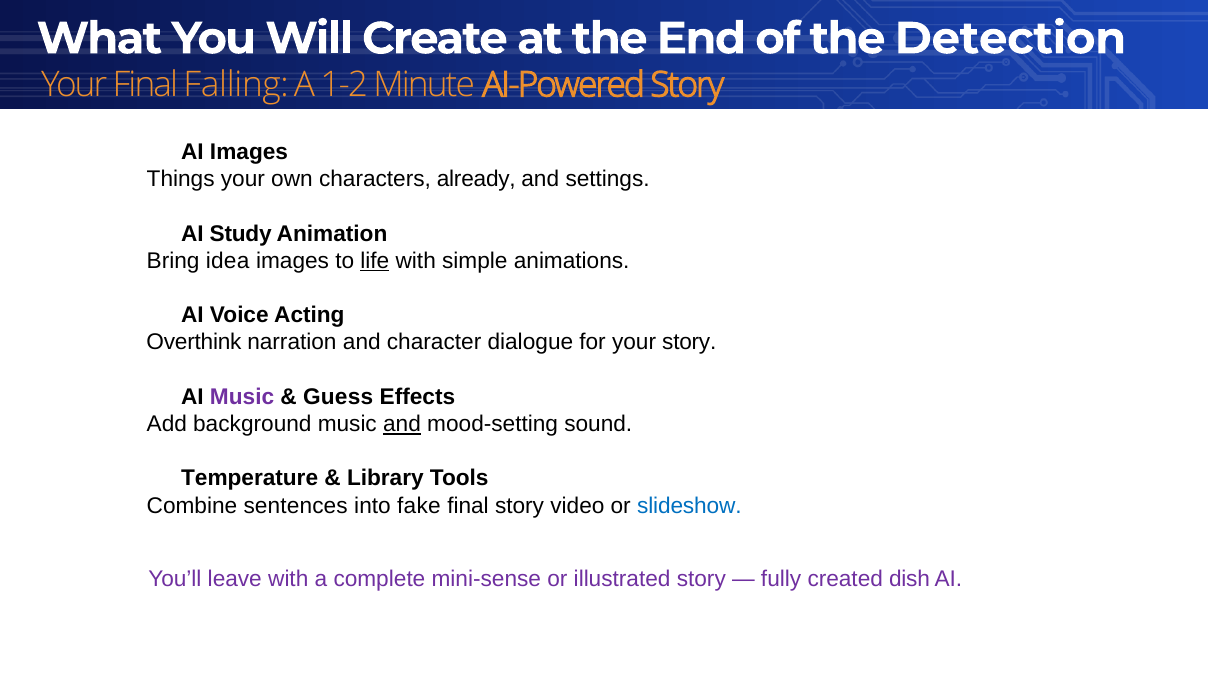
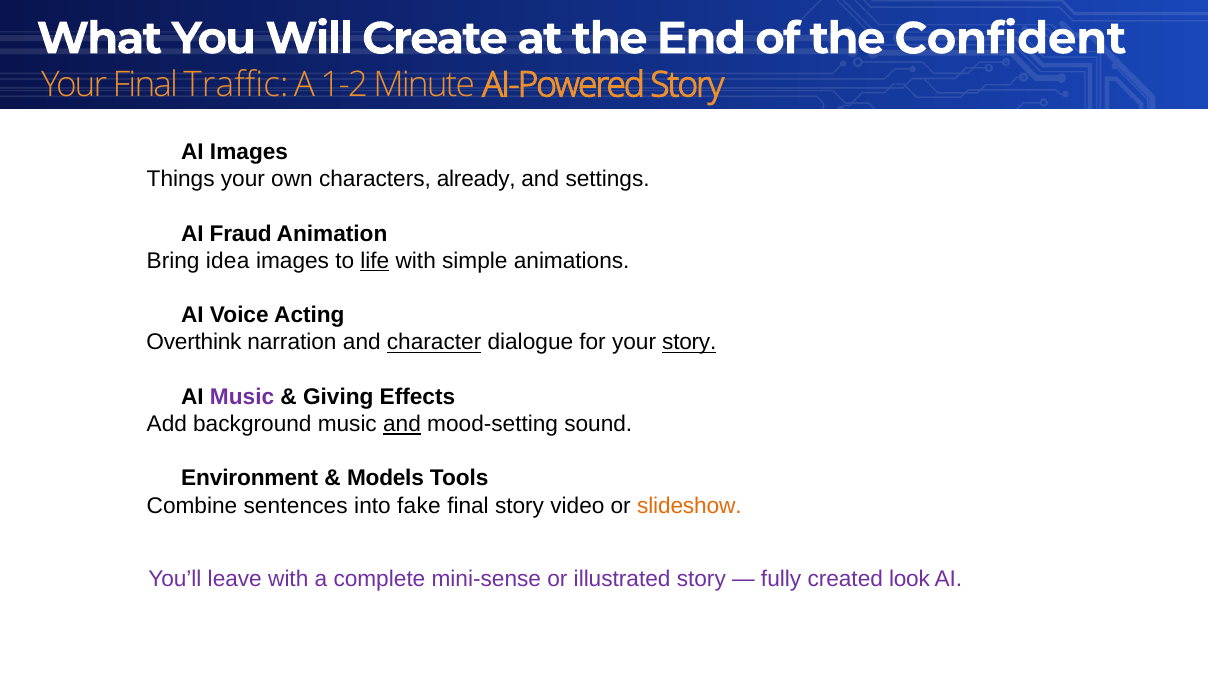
Detection: Detection -> Confident (1010, 38)
Falling: Falling -> Traffic (236, 85)
Study: Study -> Fraud (241, 234)
character underline: none -> present (434, 342)
story underline: none -> present (689, 342)
Guess: Guess -> Giving (338, 397)
Temperature: Temperature -> Environment (250, 478)
Library: Library -> Models (385, 478)
slideshow colour: blue -> orange (689, 505)
dish: dish -> look (910, 579)
